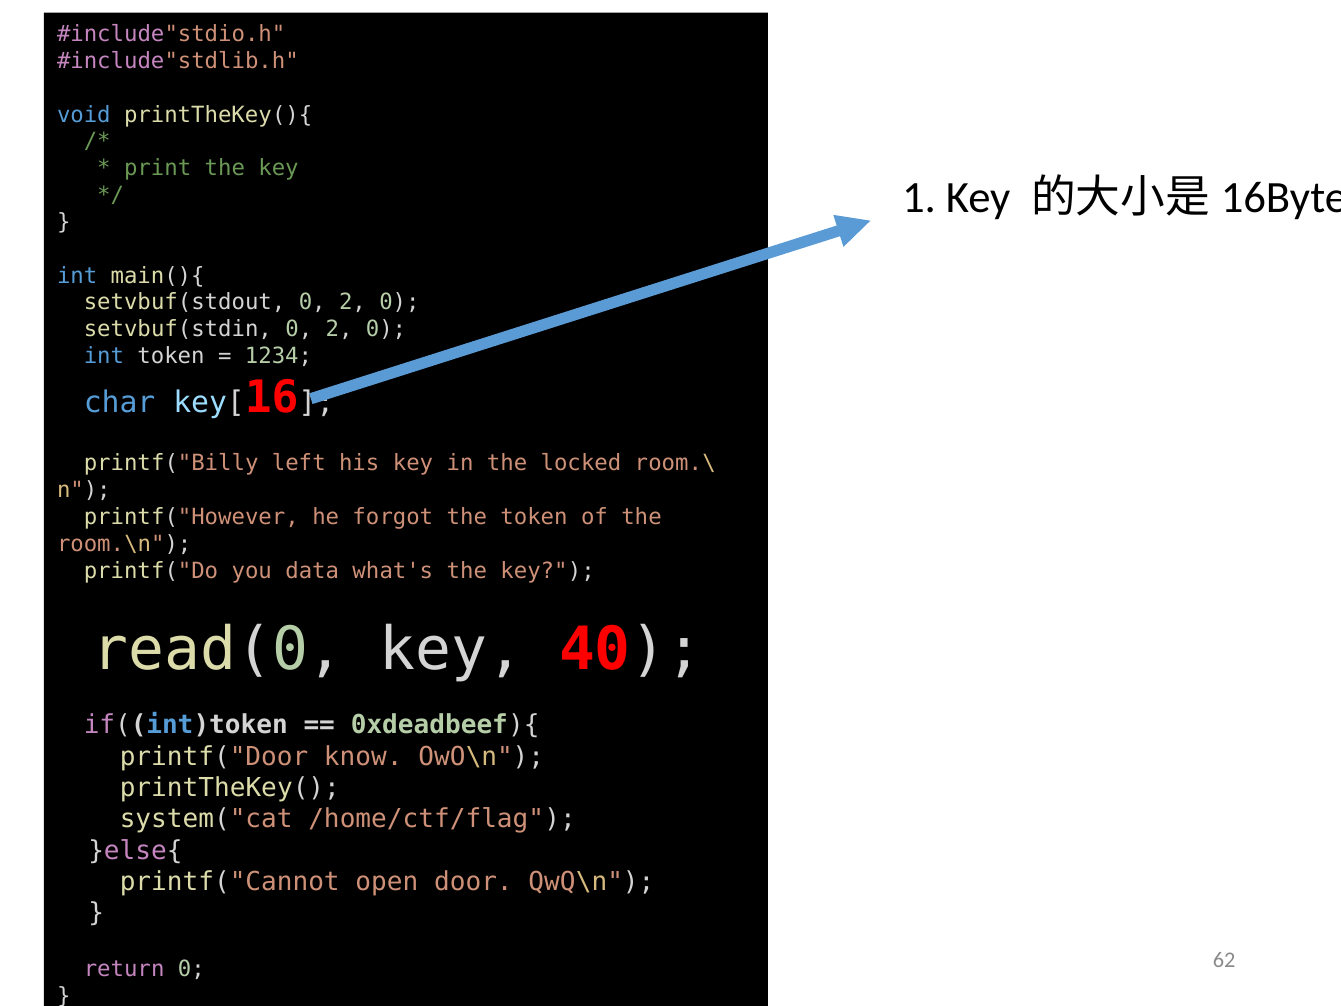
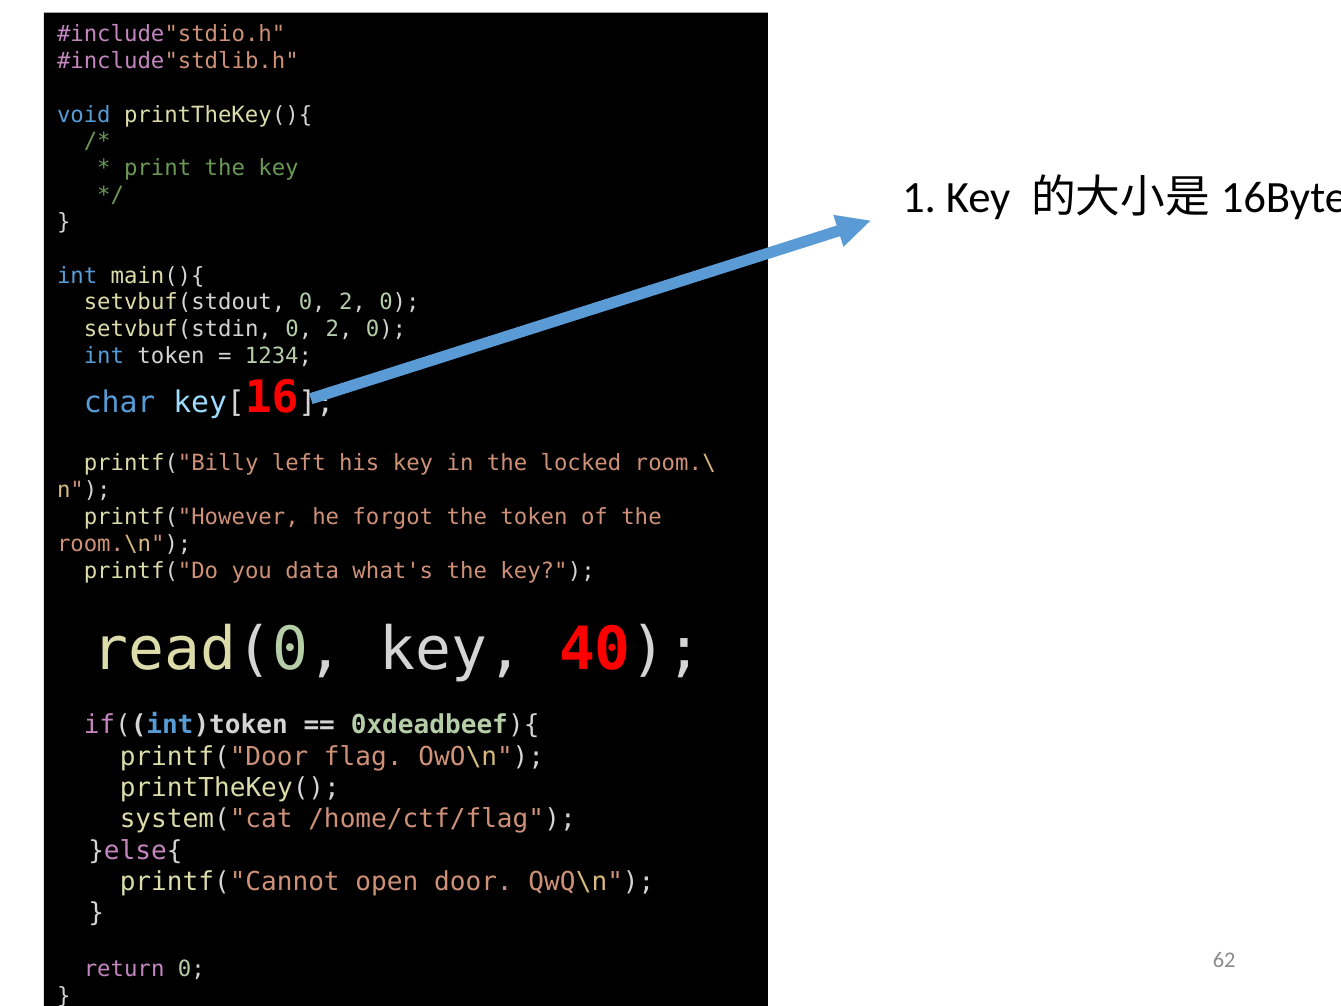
know: know -> flag (363, 756)
